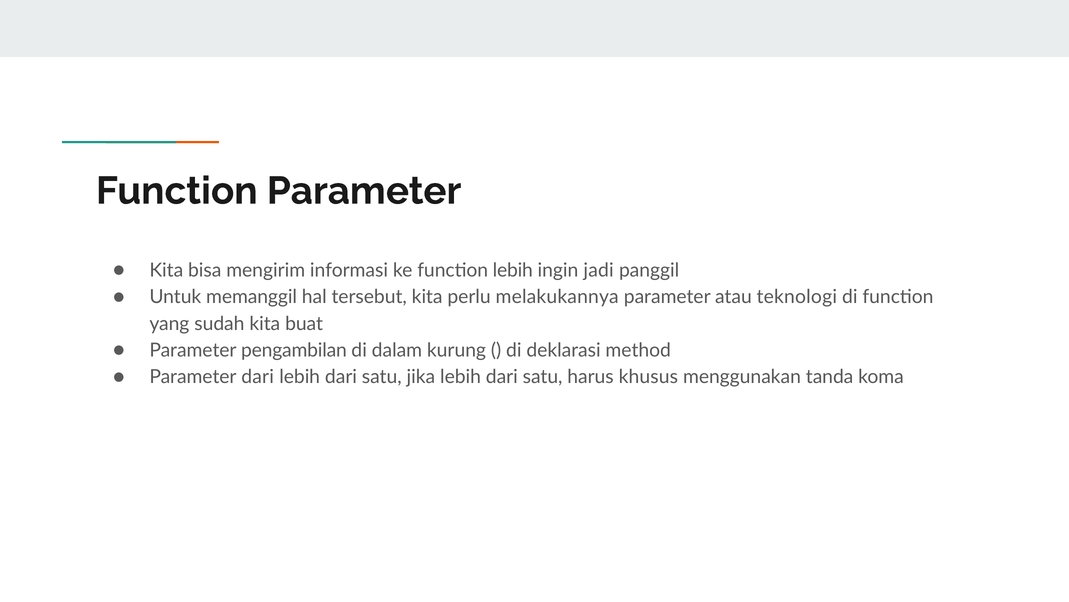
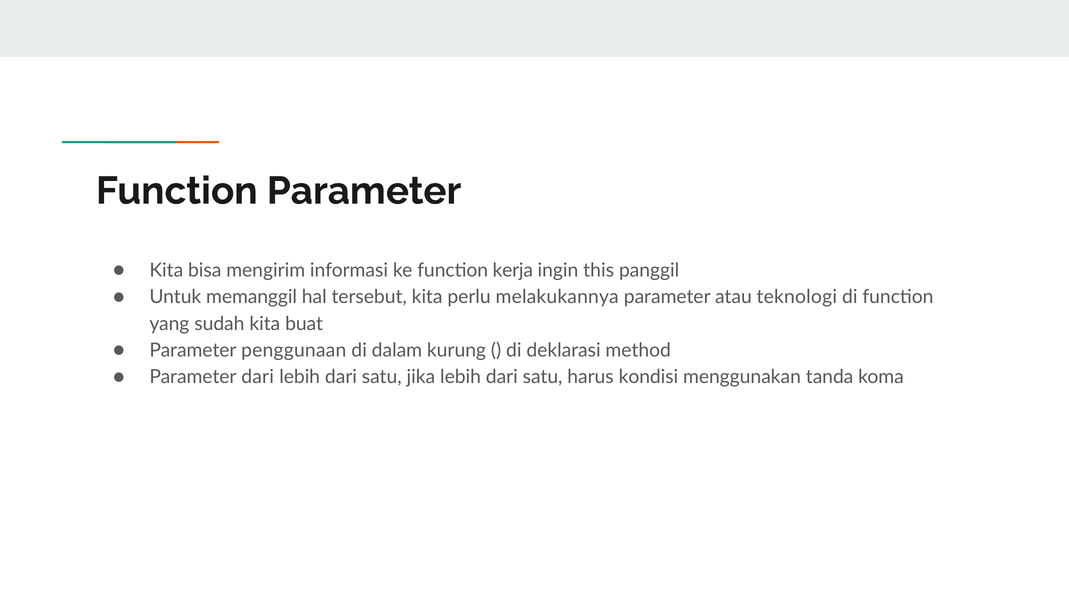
function lebih: lebih -> kerja (513, 270)
jadi: jadi -> this (599, 270)
pengambilan: pengambilan -> penggunaan (294, 350)
khusus: khusus -> kondisi (648, 377)
